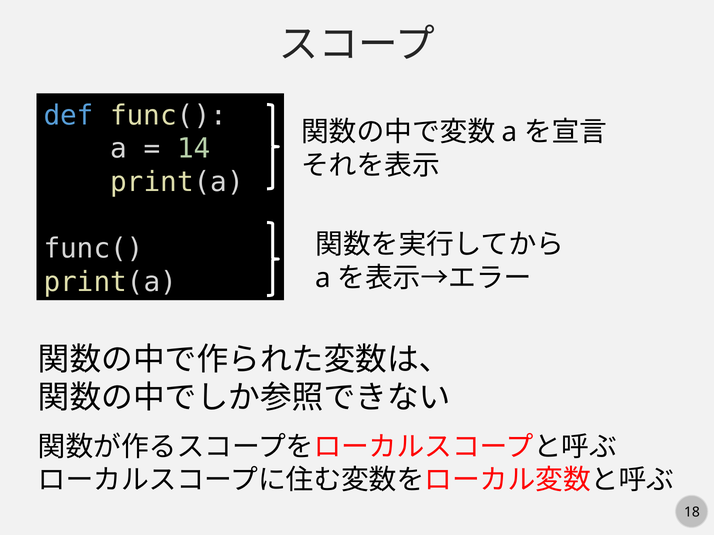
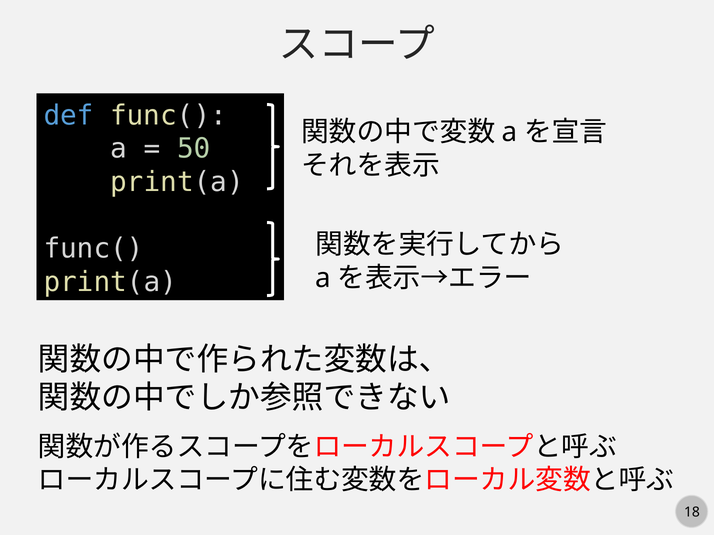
14: 14 -> 50 (194, 149)
